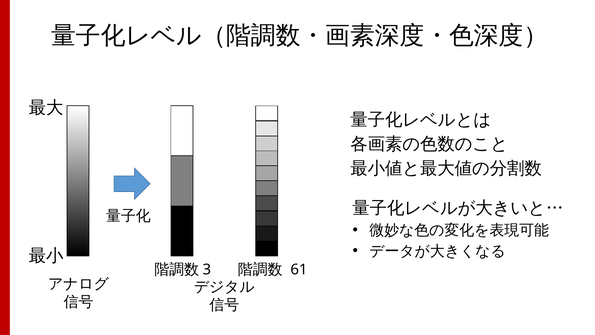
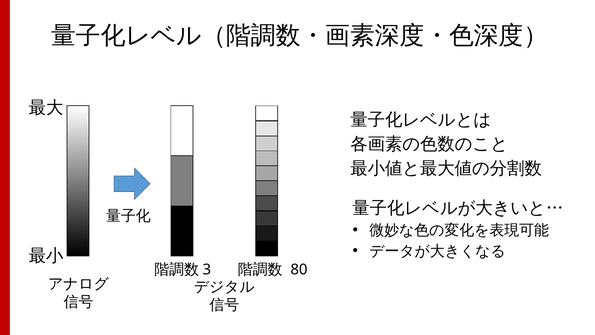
61: 61 -> 80 (299, 269)
